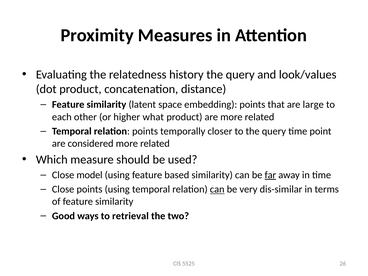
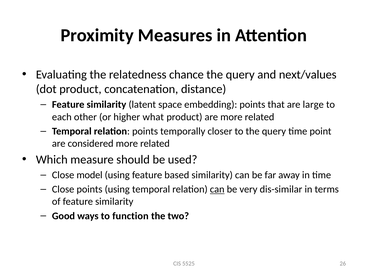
history: history -> chance (186, 74)
look/values: look/values -> next/values (308, 74)
far underline: present -> none (270, 175)
retrieval: retrieval -> function (130, 216)
